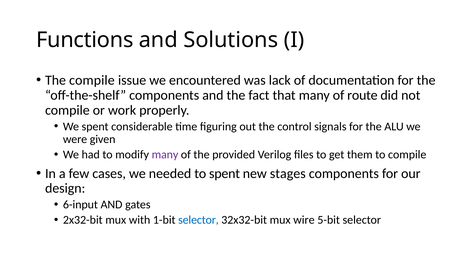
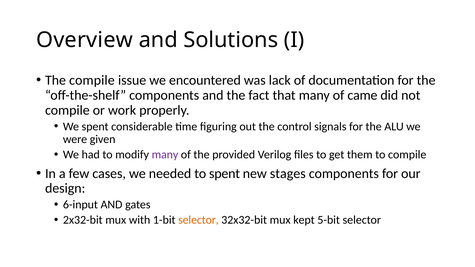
Functions: Functions -> Overview (85, 40)
route: route -> came (362, 95)
selector colour: blue -> orange (198, 220)
wire: wire -> kept (304, 220)
